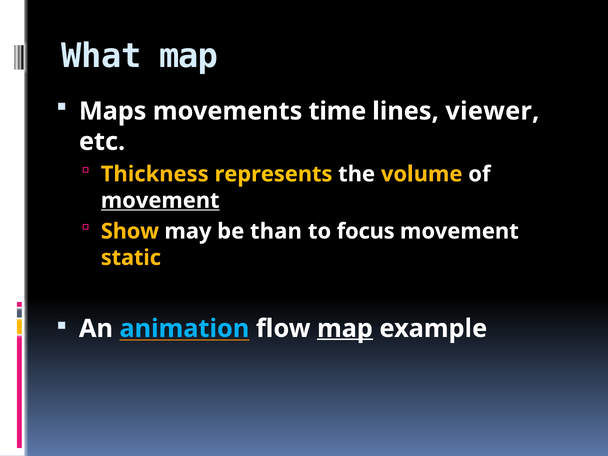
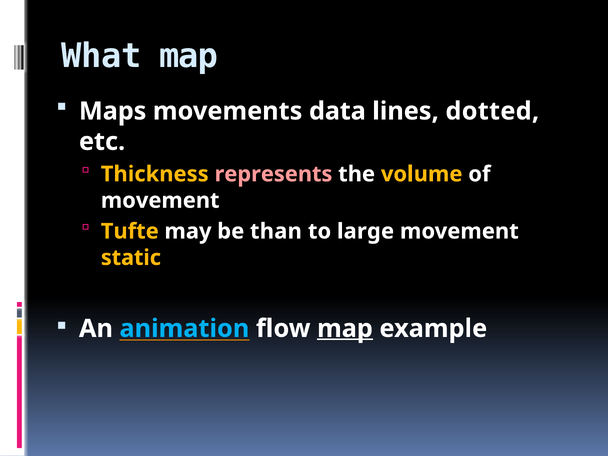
time: time -> data (337, 111)
viewer: viewer -> dotted (492, 111)
represents colour: yellow -> pink (273, 174)
movement underline: present -> none (160, 201)
Show: Show -> Tufte (130, 231)
focus: focus -> large (366, 231)
